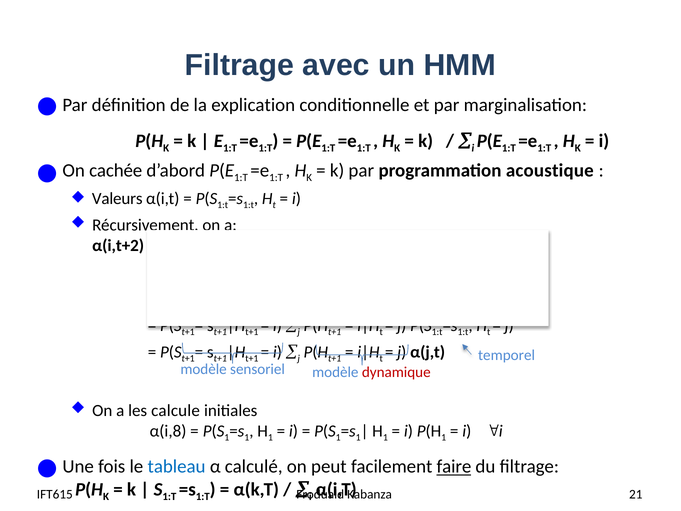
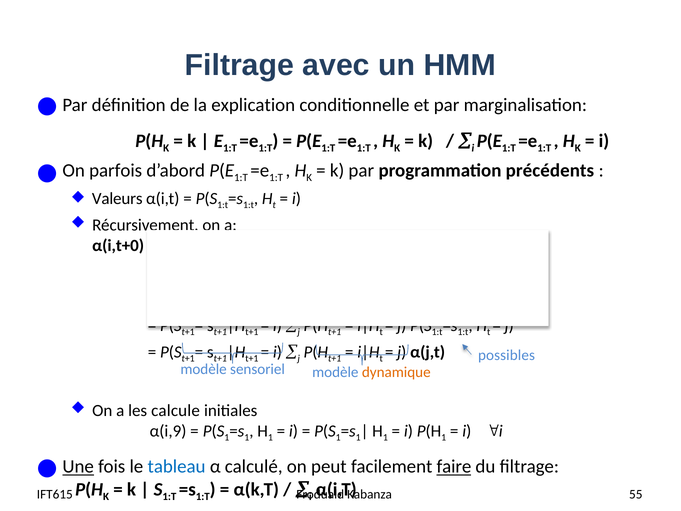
cachée: cachée -> parfois (116, 170)
acoustique: acoustique -> précédents (550, 170)
α(i,t+2: α(i,t+2 -> α(i,t+0 (118, 245)
temporel: temporel -> possibles (506, 355)
dynamique colour: red -> orange (396, 372)
α(i,8: α(i,8 -> α(i,9 (168, 431)
Une underline: none -> present (78, 467)
21: 21 -> 55 (636, 494)
